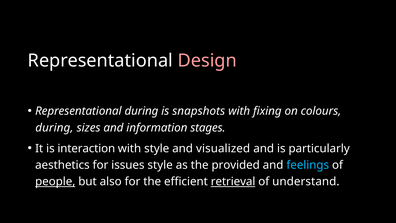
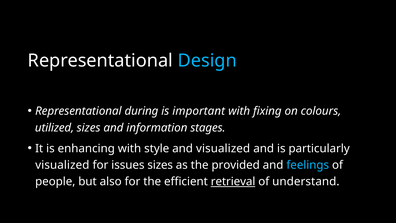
Design colour: pink -> light blue (207, 61)
snapshots: snapshots -> important (199, 111)
during: during -> utilized (54, 128)
interaction: interaction -> enhancing (86, 148)
aesthetics: aesthetics -> visualized (62, 165)
issues style: style -> sizes (160, 165)
people underline: present -> none (55, 181)
